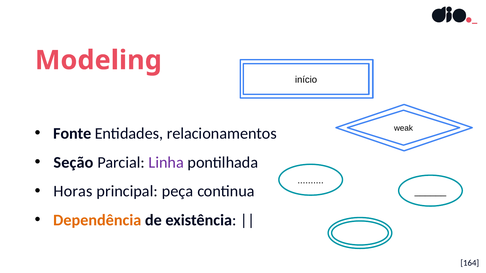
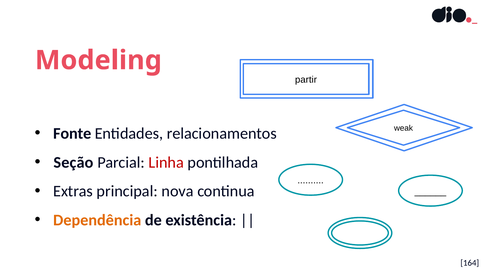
início: início -> partir (306, 80)
Linha colour: purple -> red (166, 163)
Horas: Horas -> Extras (73, 192)
peça: peça -> nova (178, 192)
